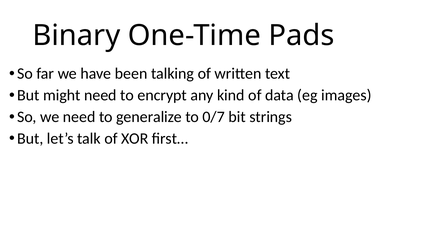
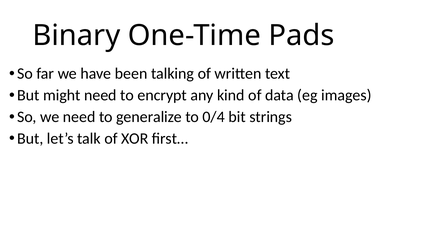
0/7: 0/7 -> 0/4 (214, 117)
